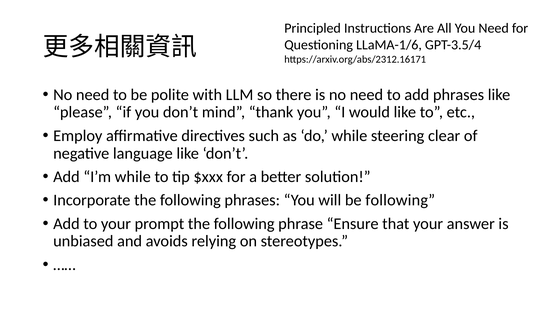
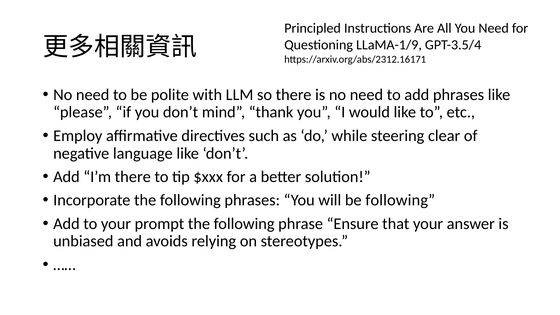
LLaMA-1/6: LLaMA-1/6 -> LLaMA-1/9 (389, 45)
I’m while: while -> there (133, 177)
